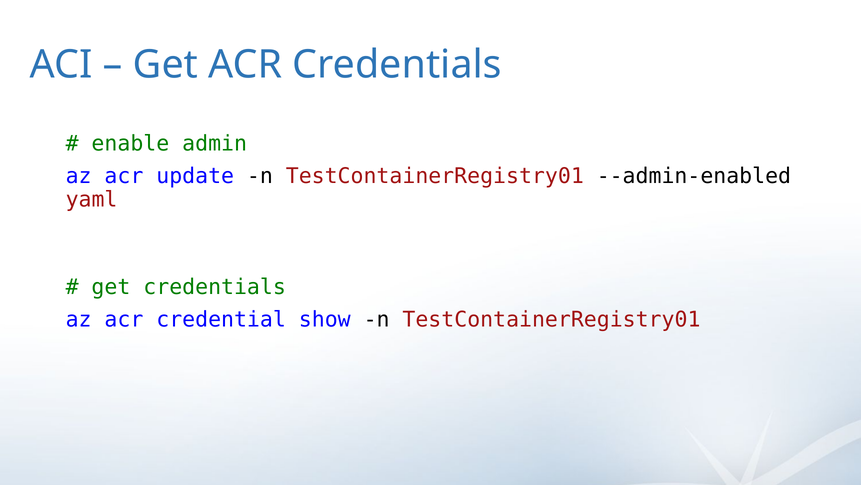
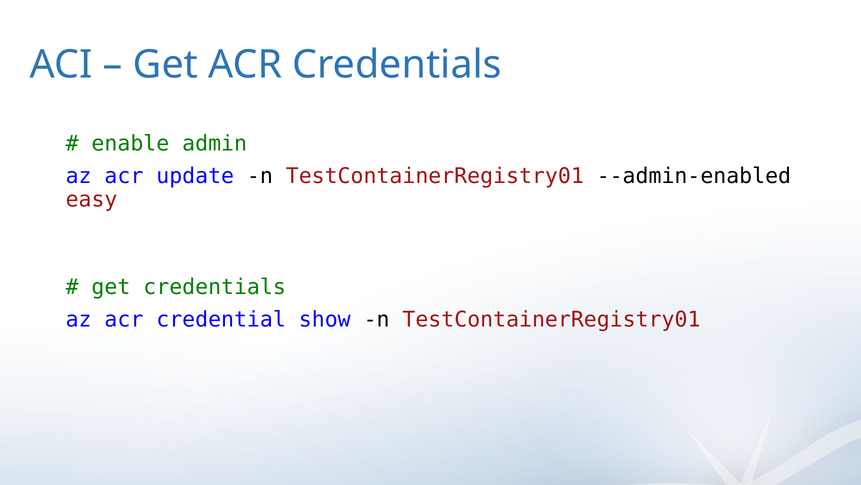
yaml: yaml -> easy (92, 199)
